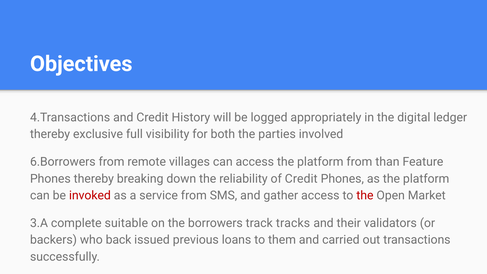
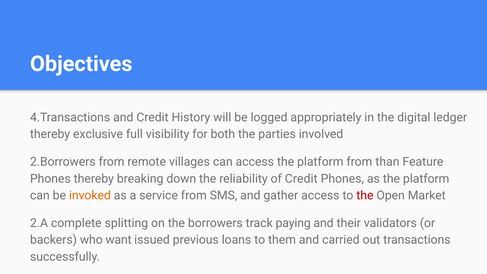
6.Borrowers: 6.Borrowers -> 2.Borrowers (63, 162)
invoked colour: red -> orange (90, 195)
3.A: 3.A -> 2.A (39, 223)
suitable: suitable -> splitting (126, 223)
tracks: tracks -> paying (293, 223)
back: back -> want (119, 240)
